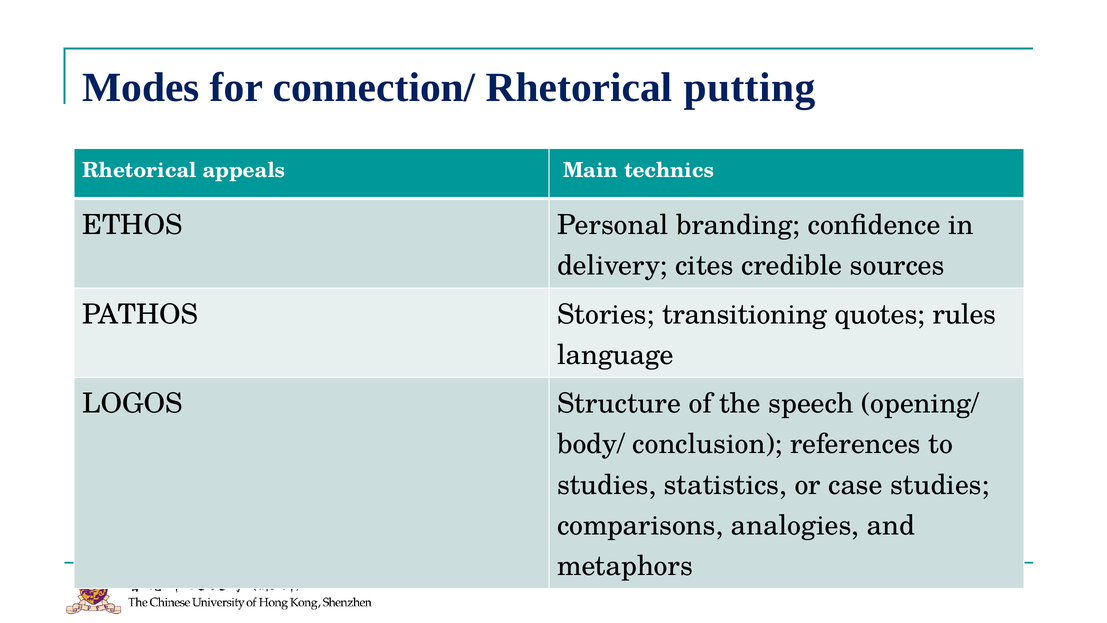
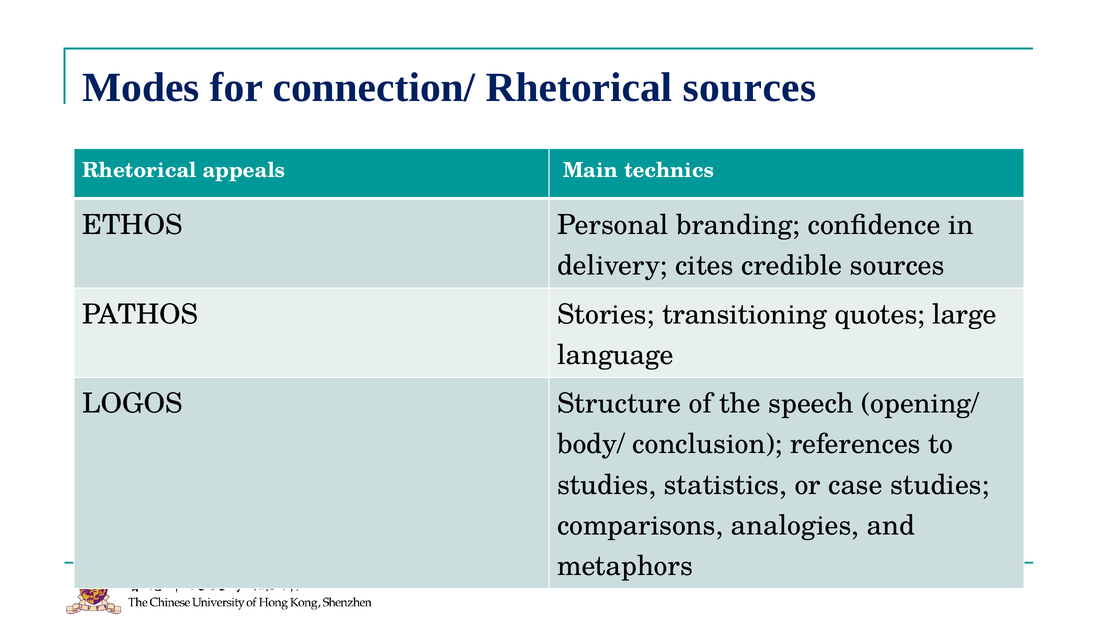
Rhetorical putting: putting -> sources (749, 87)
rules: rules -> large (964, 314)
